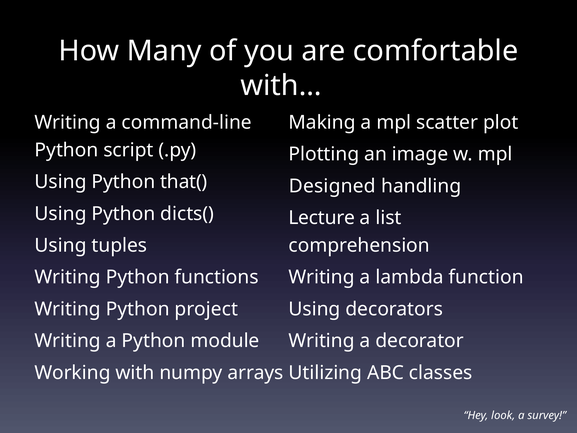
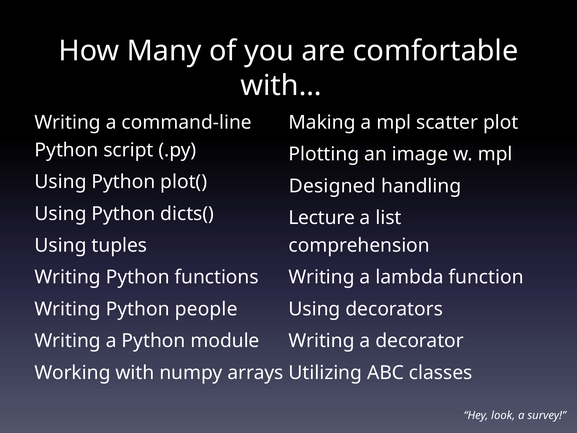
that(: that( -> plot( (184, 182)
project: project -> people (206, 309)
